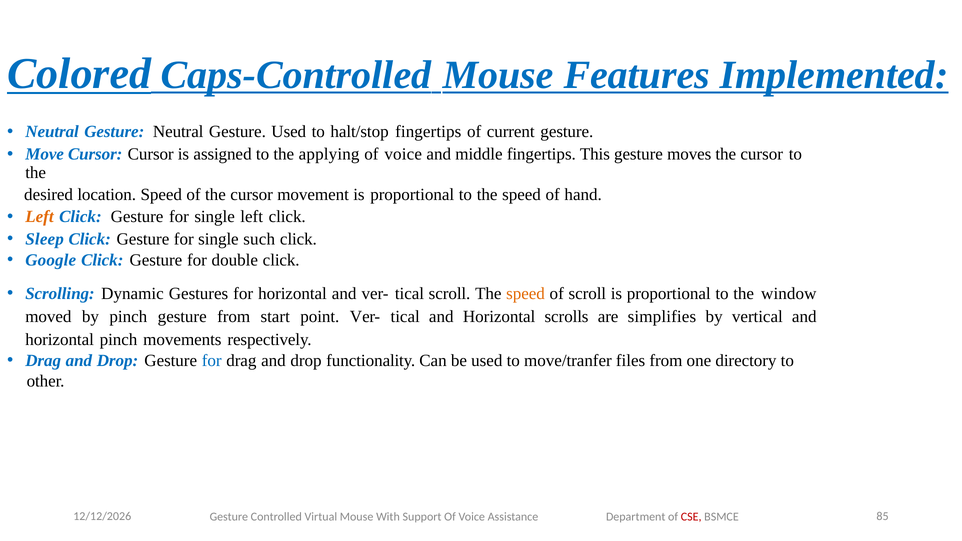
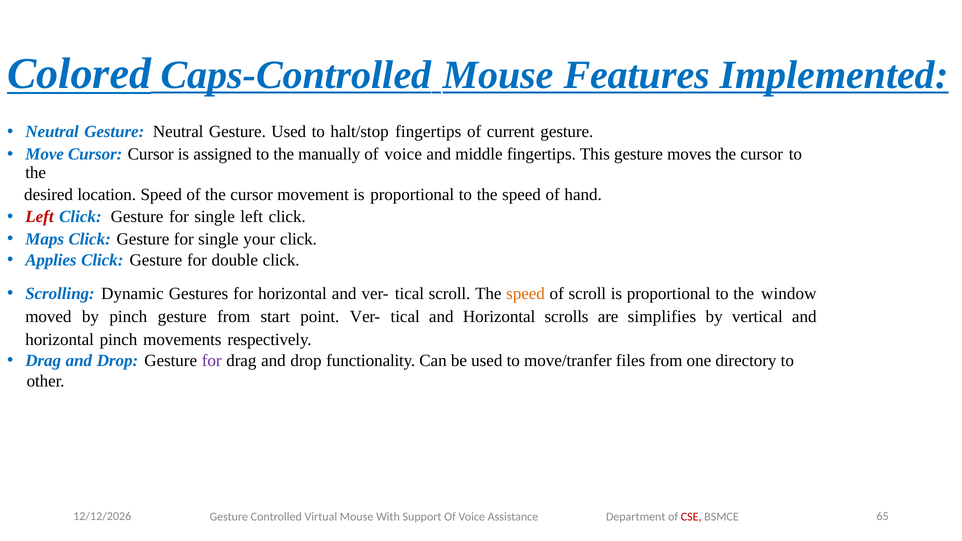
applying: applying -> manually (329, 154)
Left colour: orange -> red (39, 217)
Sleep: Sleep -> Maps (45, 239)
such: such -> your (259, 239)
Google: Google -> Applies (51, 260)
for colour: blue -> purple (212, 361)
85: 85 -> 65 (883, 517)
